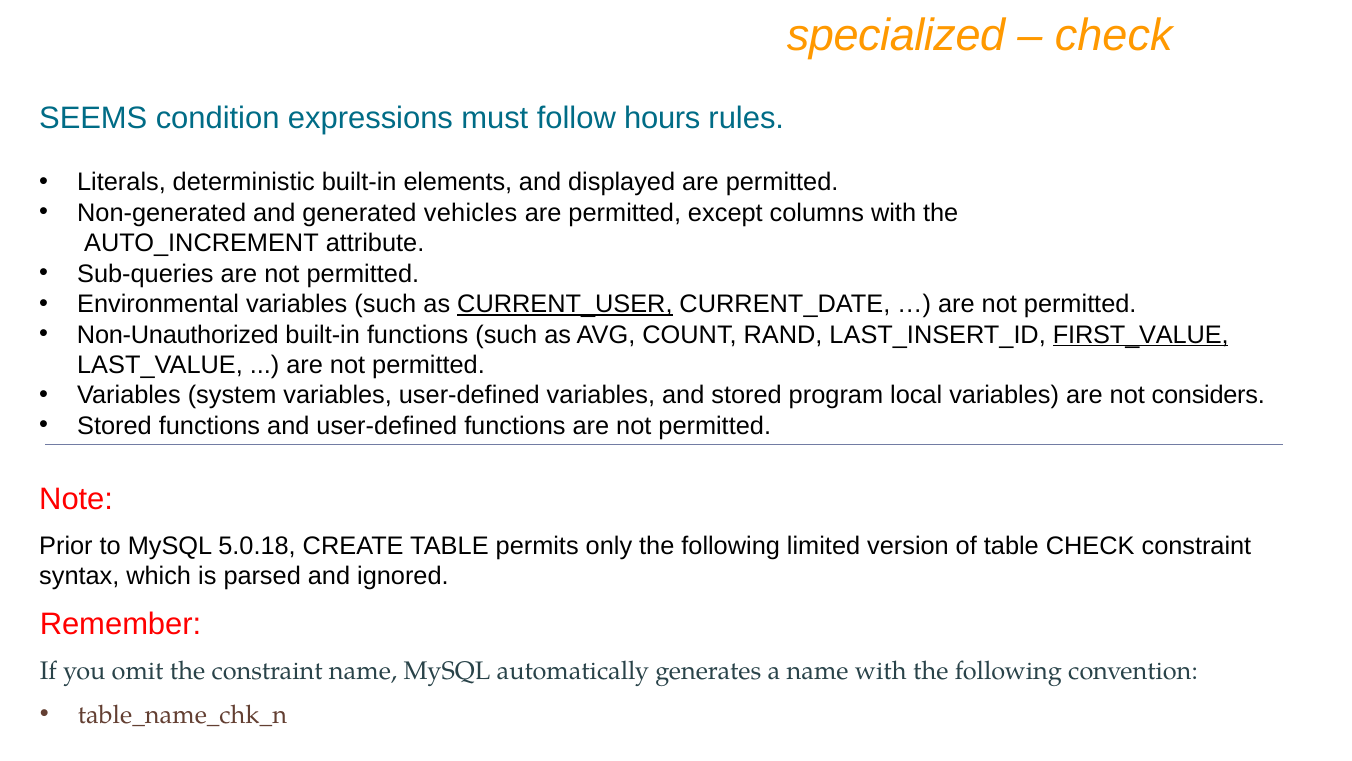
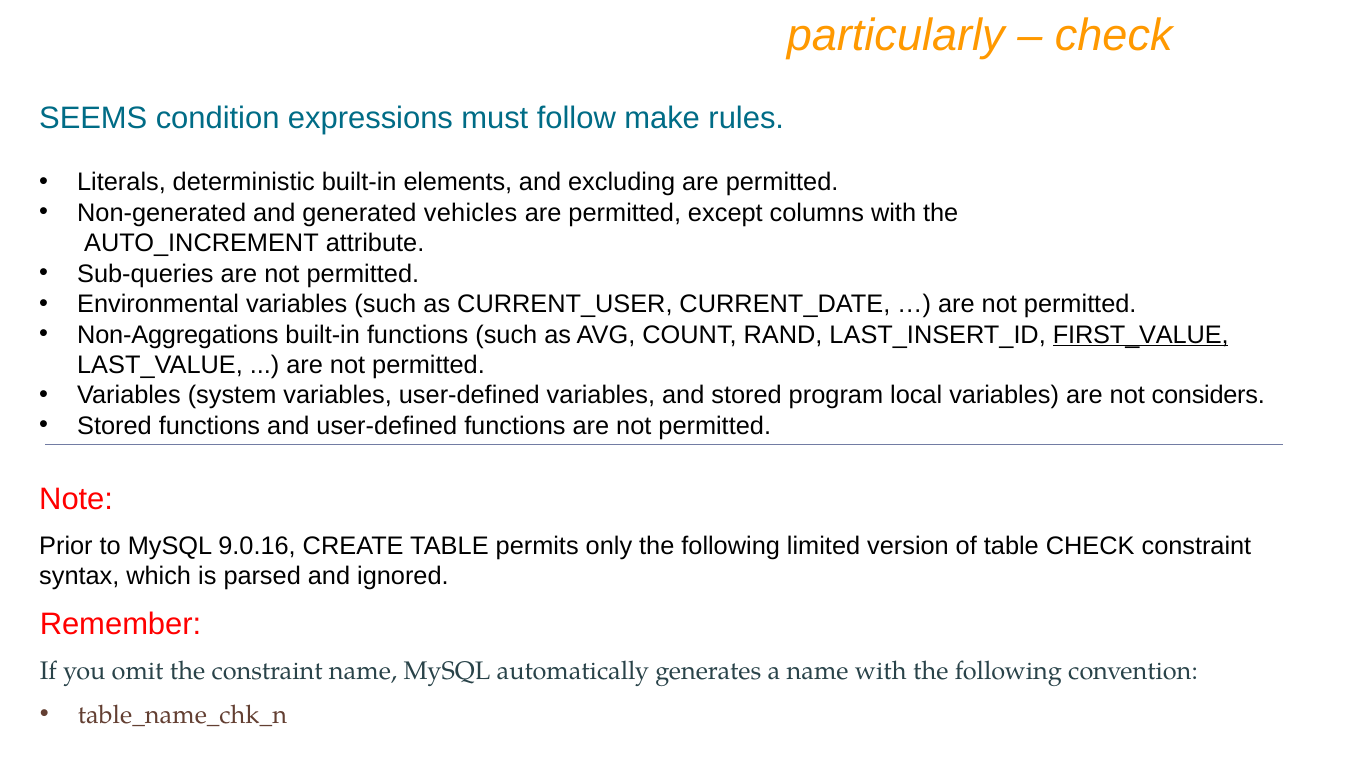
specialized: specialized -> particularly (896, 35)
hours: hours -> make (662, 119)
displayed: displayed -> excluding (622, 182)
CURRENT_USER underline: present -> none (565, 304)
Non-Unauthorized: Non-Unauthorized -> Non-Aggregations (178, 334)
5.0.18: 5.0.18 -> 9.0.16 (257, 546)
